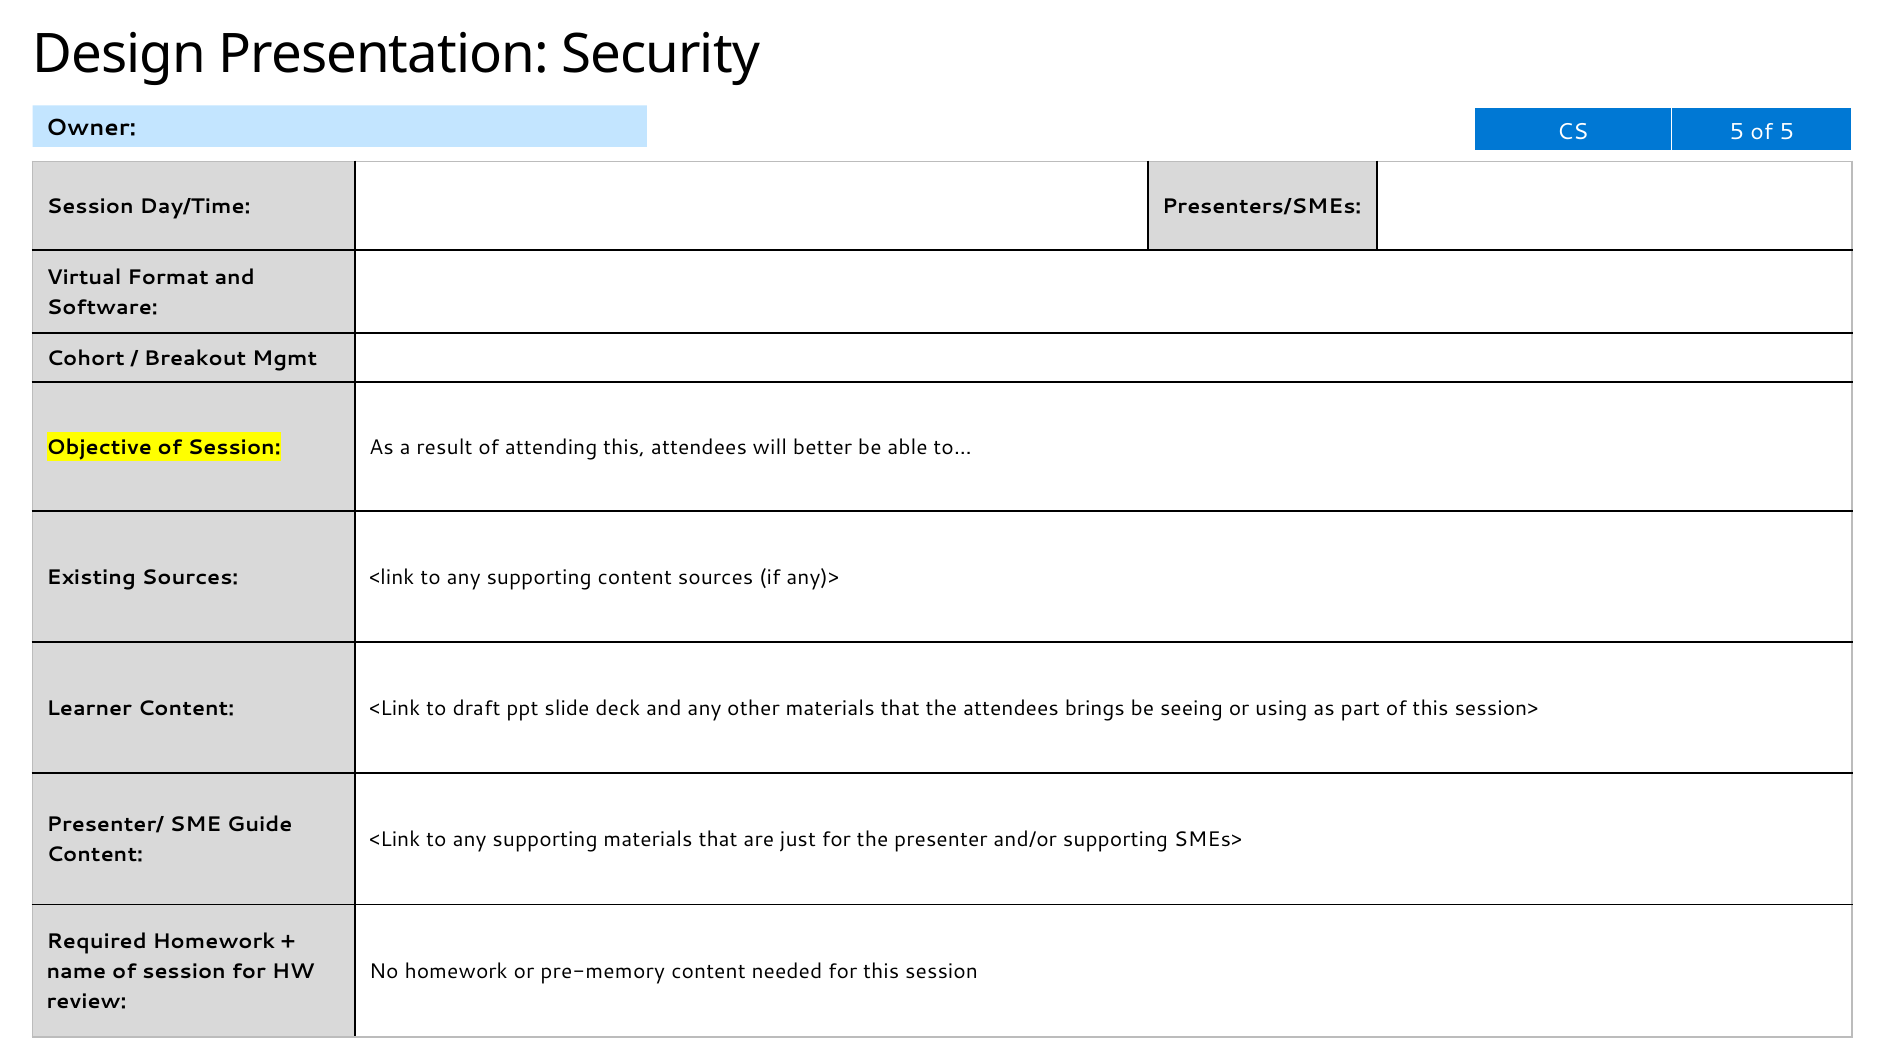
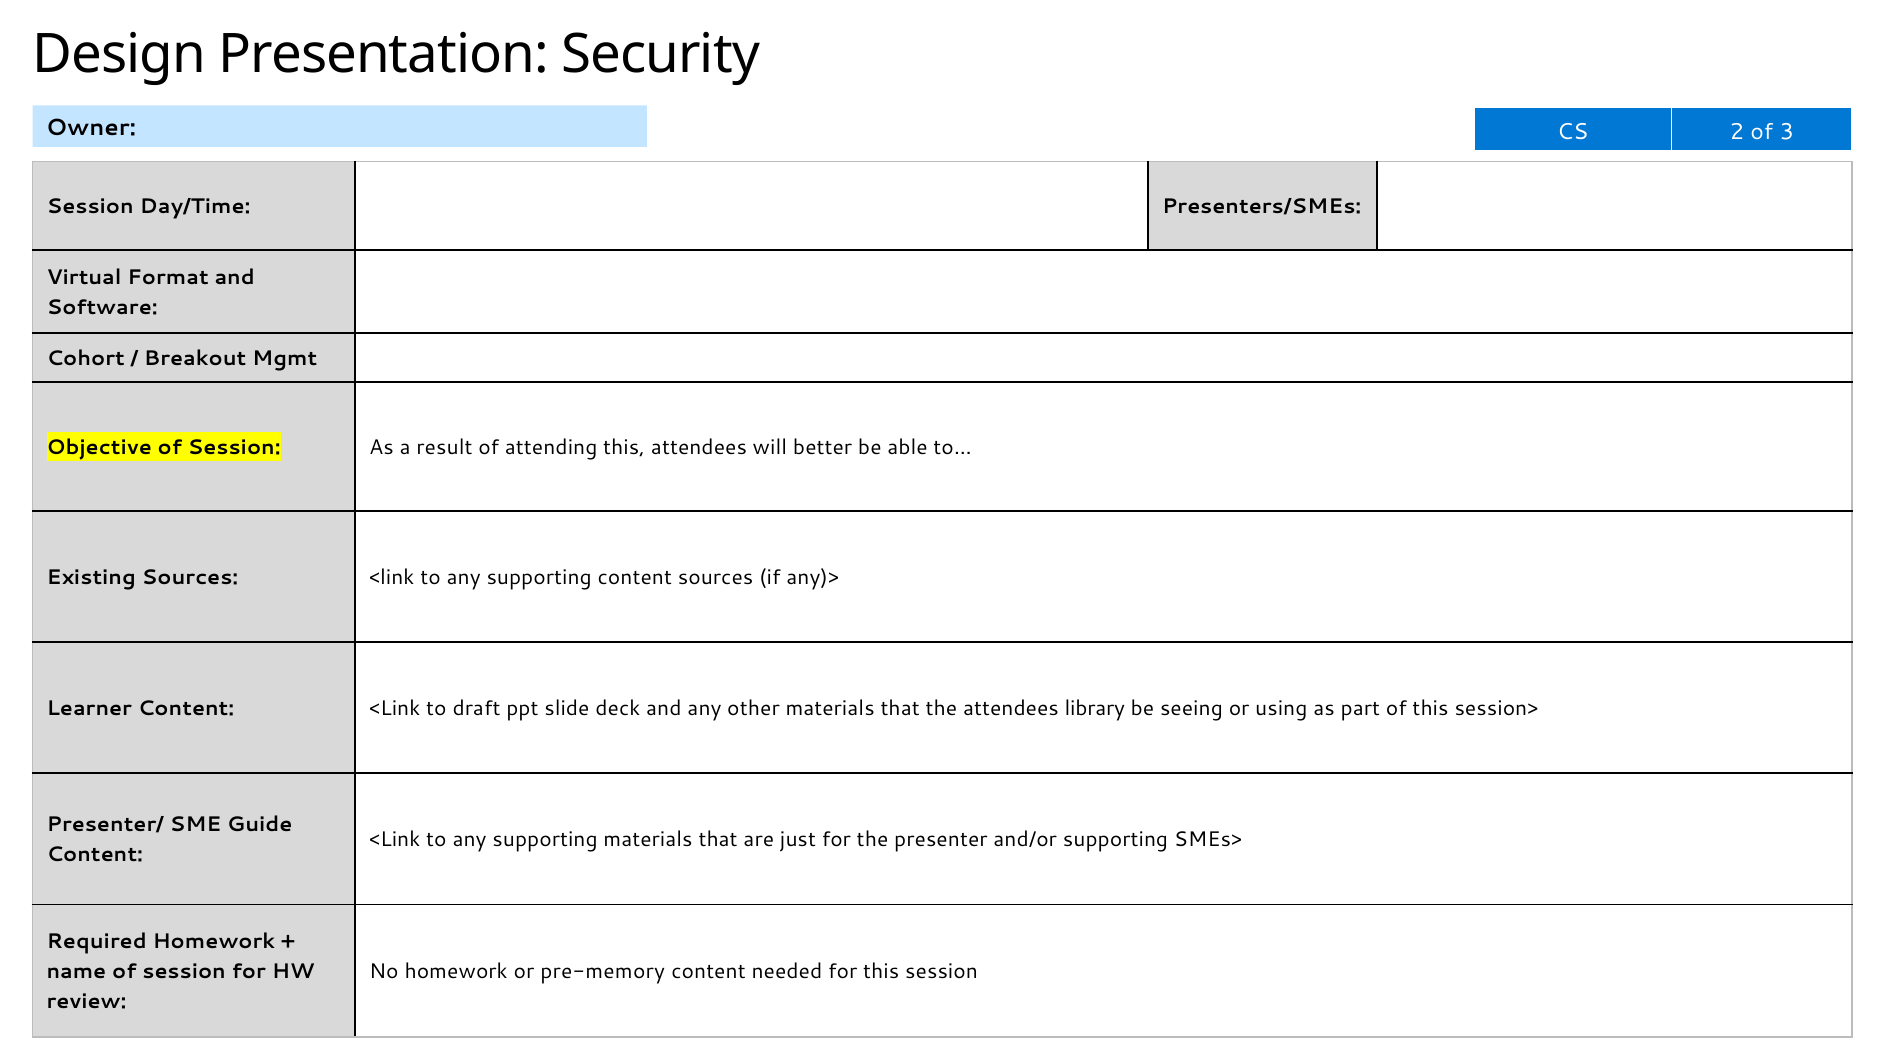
CS 5: 5 -> 2 (1737, 132)
of 5: 5 -> 3 (1787, 132)
brings: brings -> library (1095, 709)
